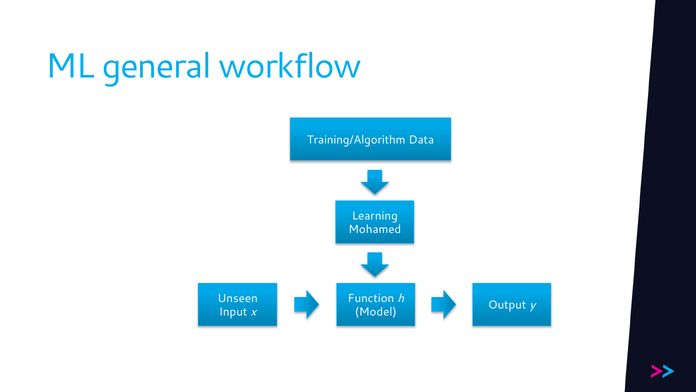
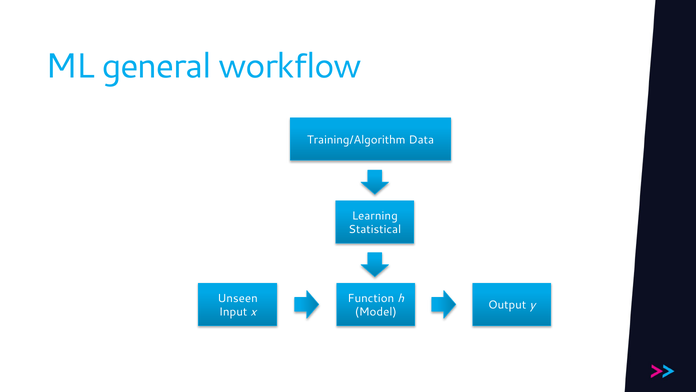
Mohamed: Mohamed -> Statistical (375, 229)
